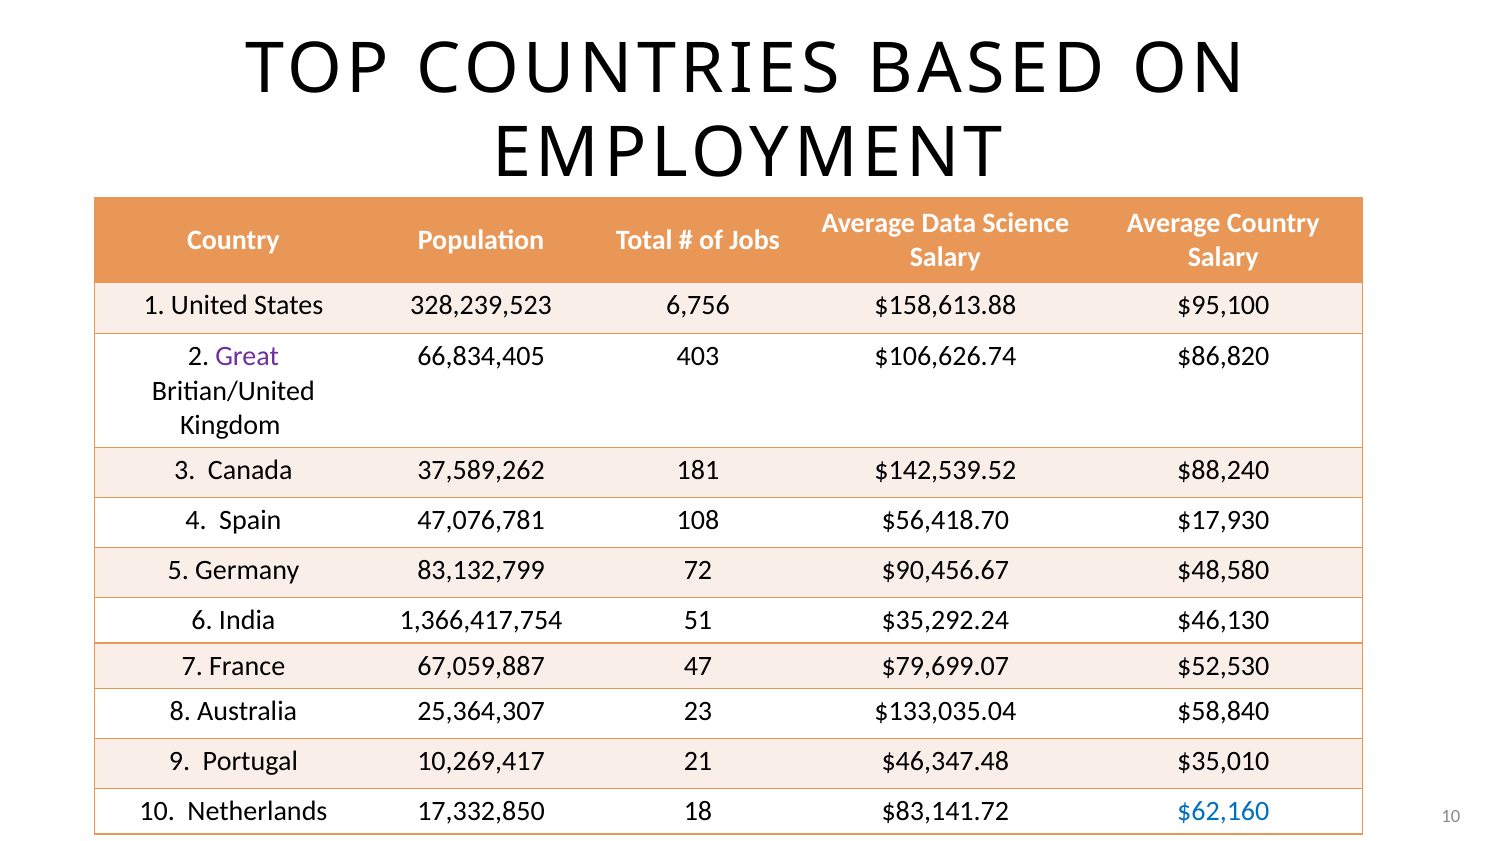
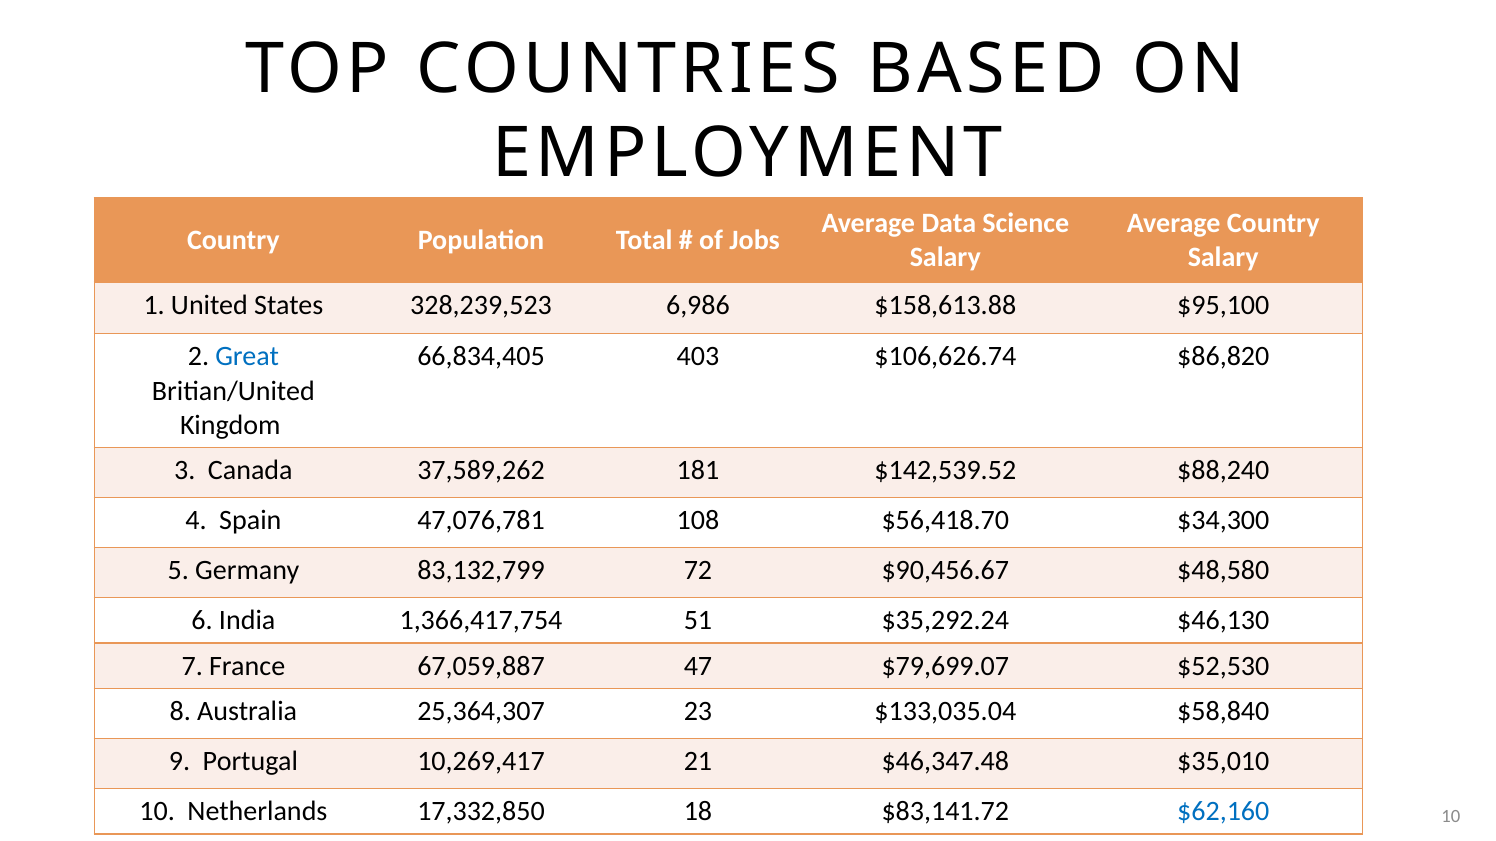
6,756: 6,756 -> 6,986 (698, 305)
Great colour: purple -> blue (247, 357)
$17,930: $17,930 -> $34,300 (1223, 521)
